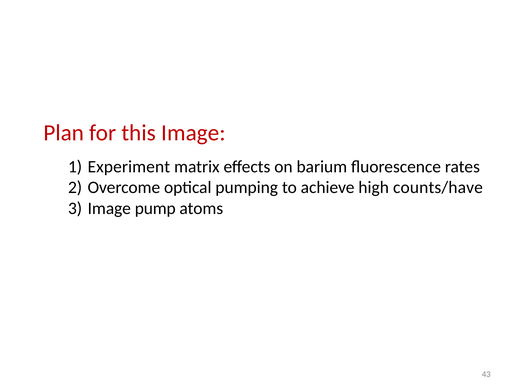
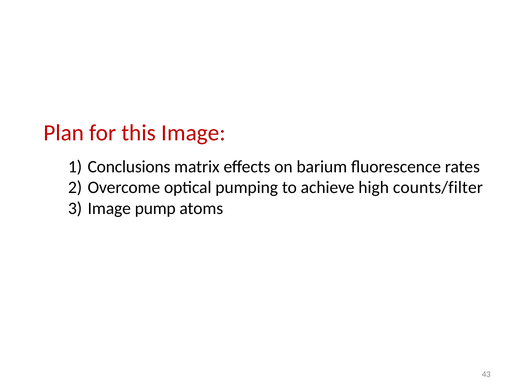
Experiment: Experiment -> Conclusions (129, 166)
counts/have: counts/have -> counts/filter (438, 187)
